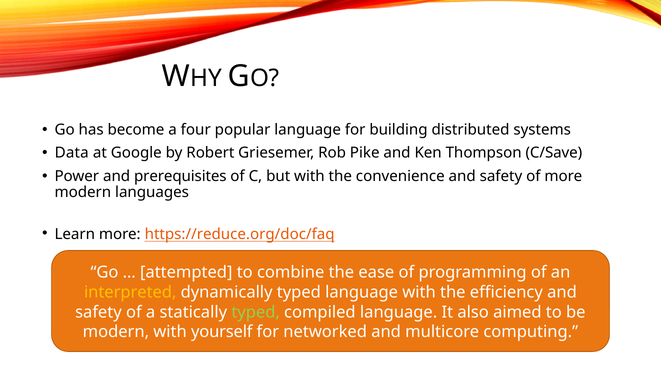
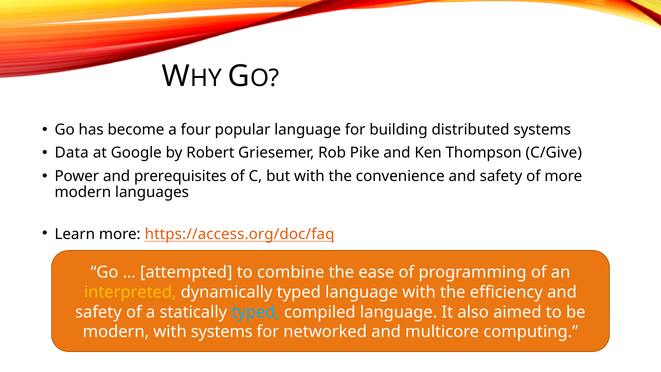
C/Save: C/Save -> C/Give (554, 153)
https://reduce.org/doc/faq: https://reduce.org/doc/faq -> https://access.org/doc/faq (240, 234)
typed colour: light green -> light blue (256, 312)
with yourself: yourself -> systems (222, 332)
